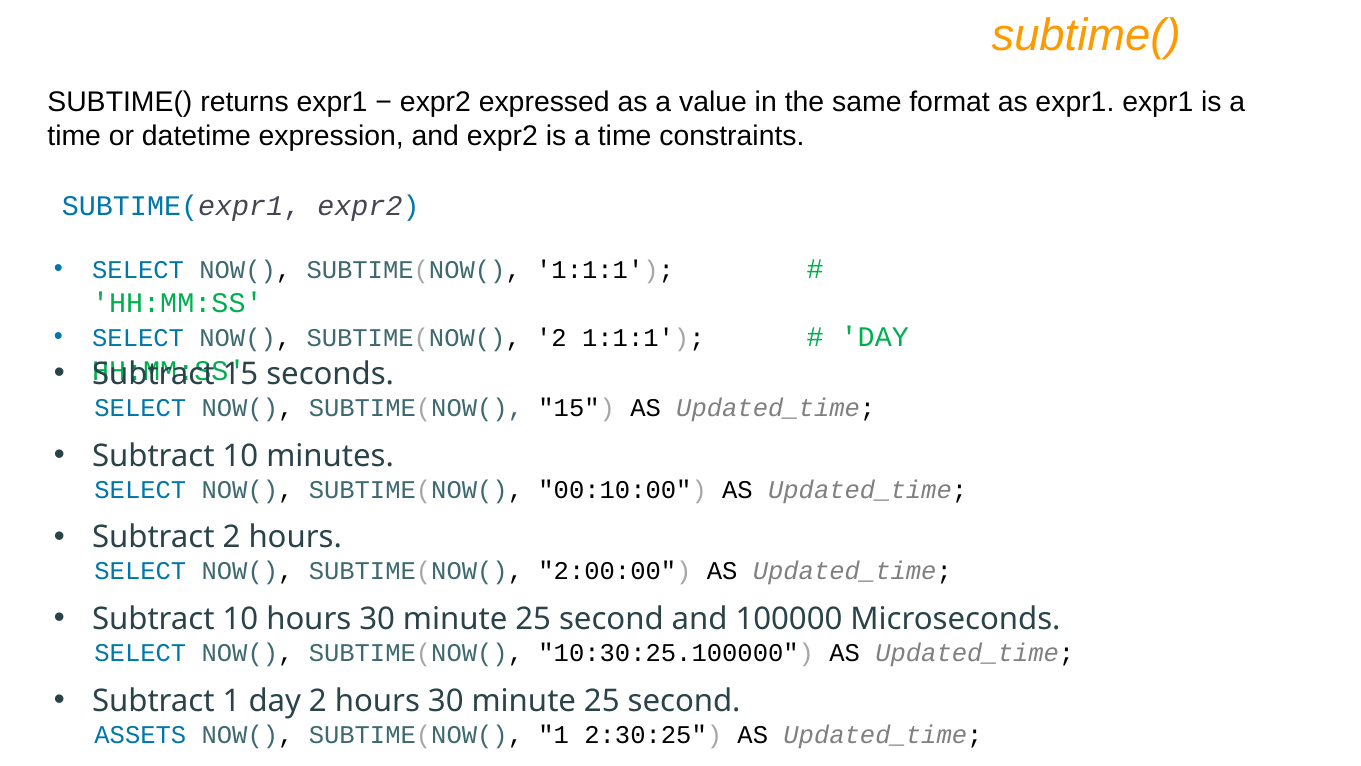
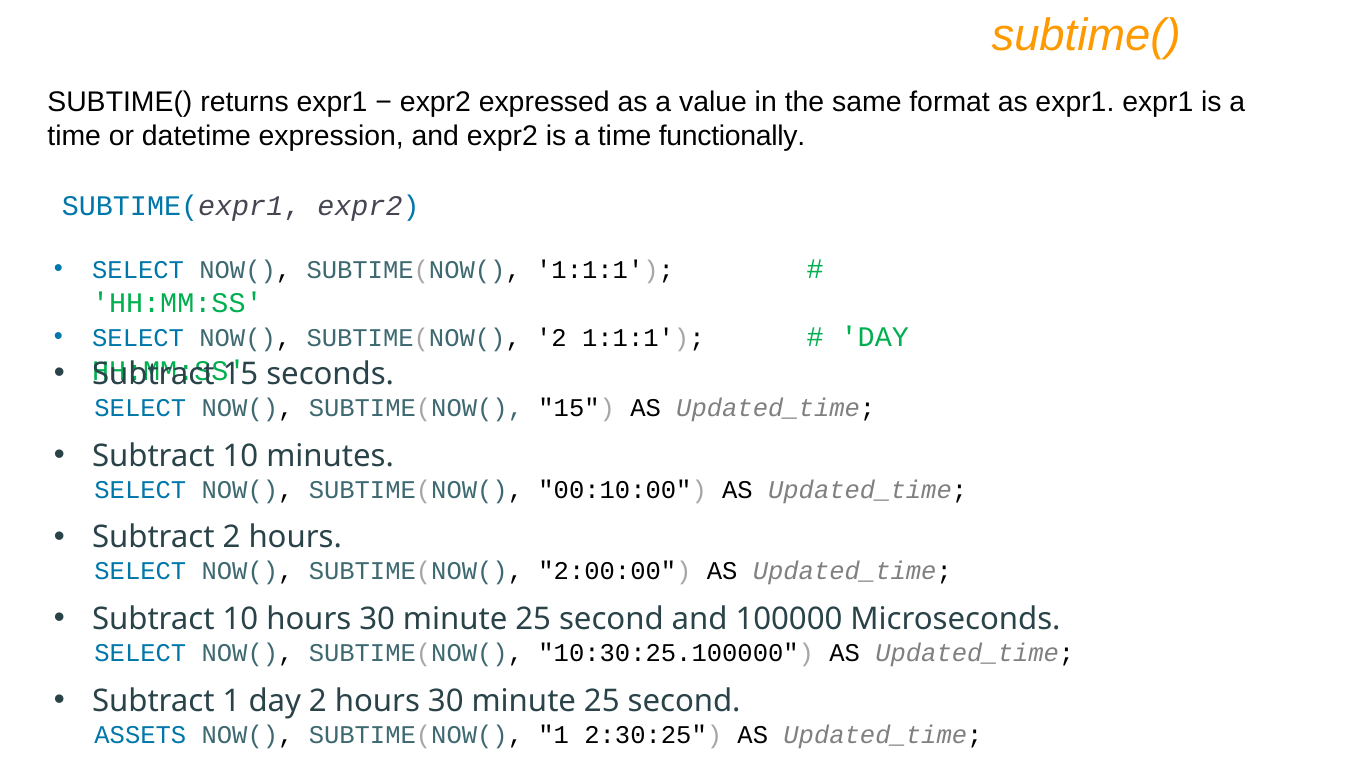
constraints: constraints -> functionally (732, 136)
